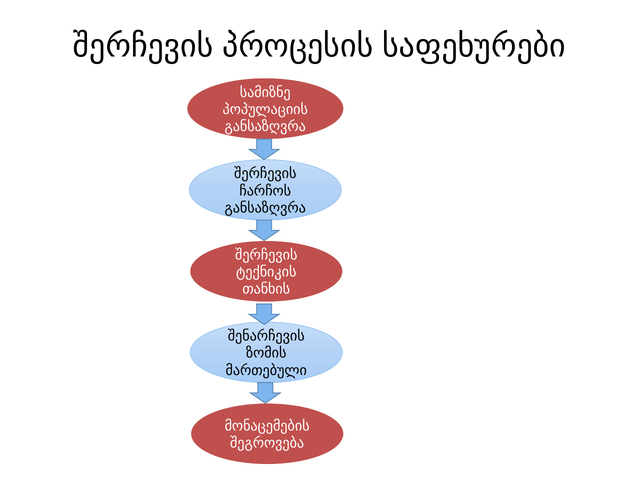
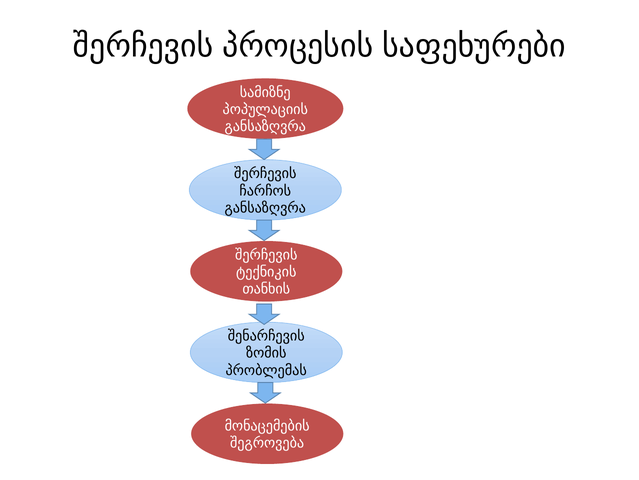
მართებული: მართებული -> პრობლემას (266, 370)
